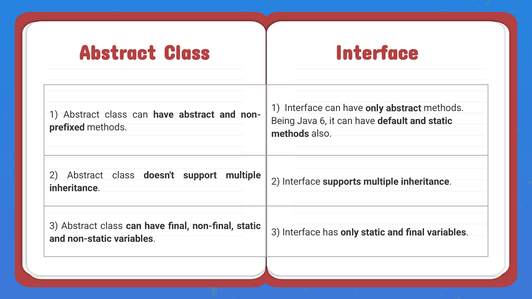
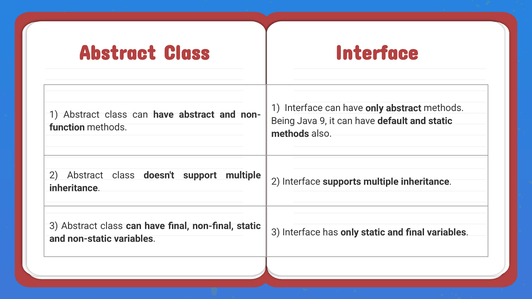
6: 6 -> 9 (323, 121)
prefixed: prefixed -> function (67, 127)
